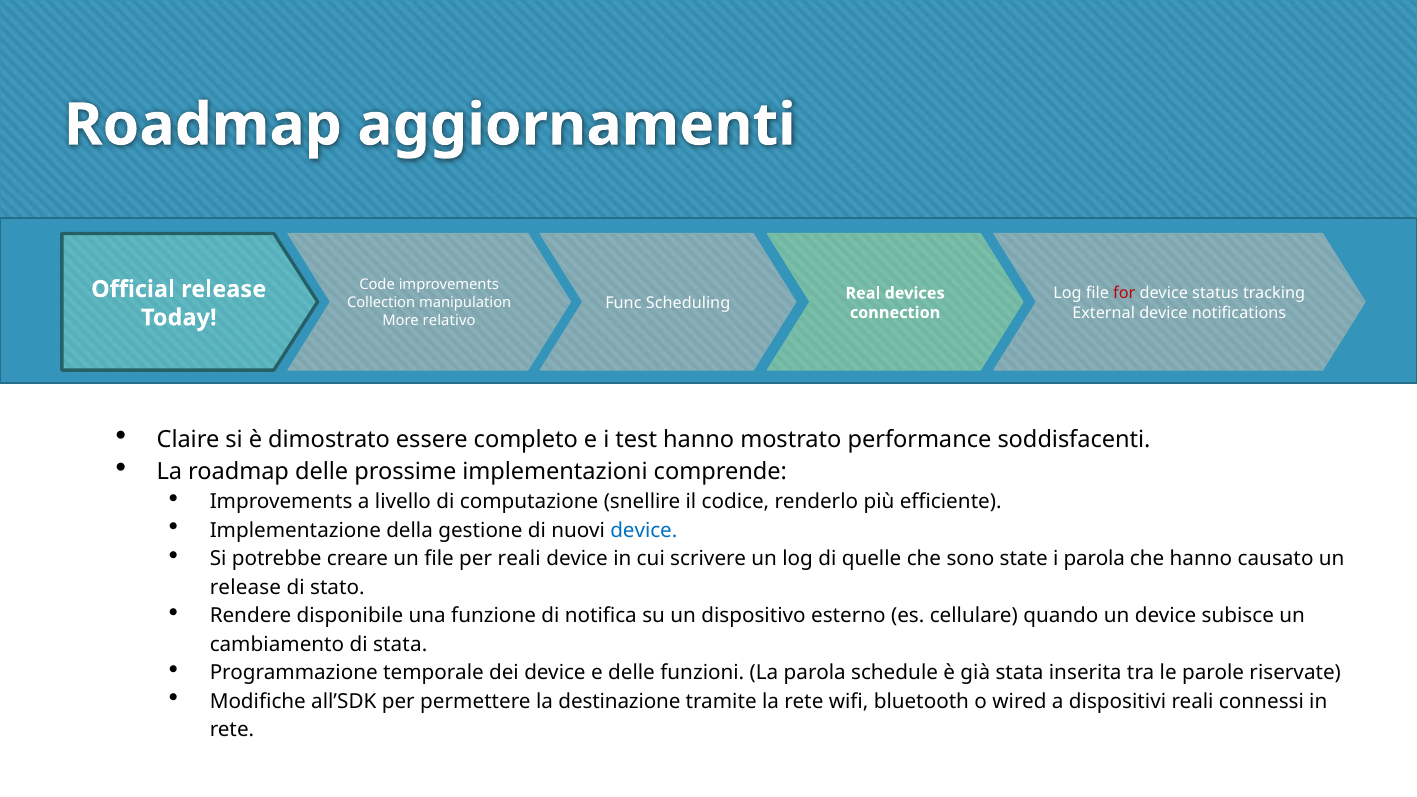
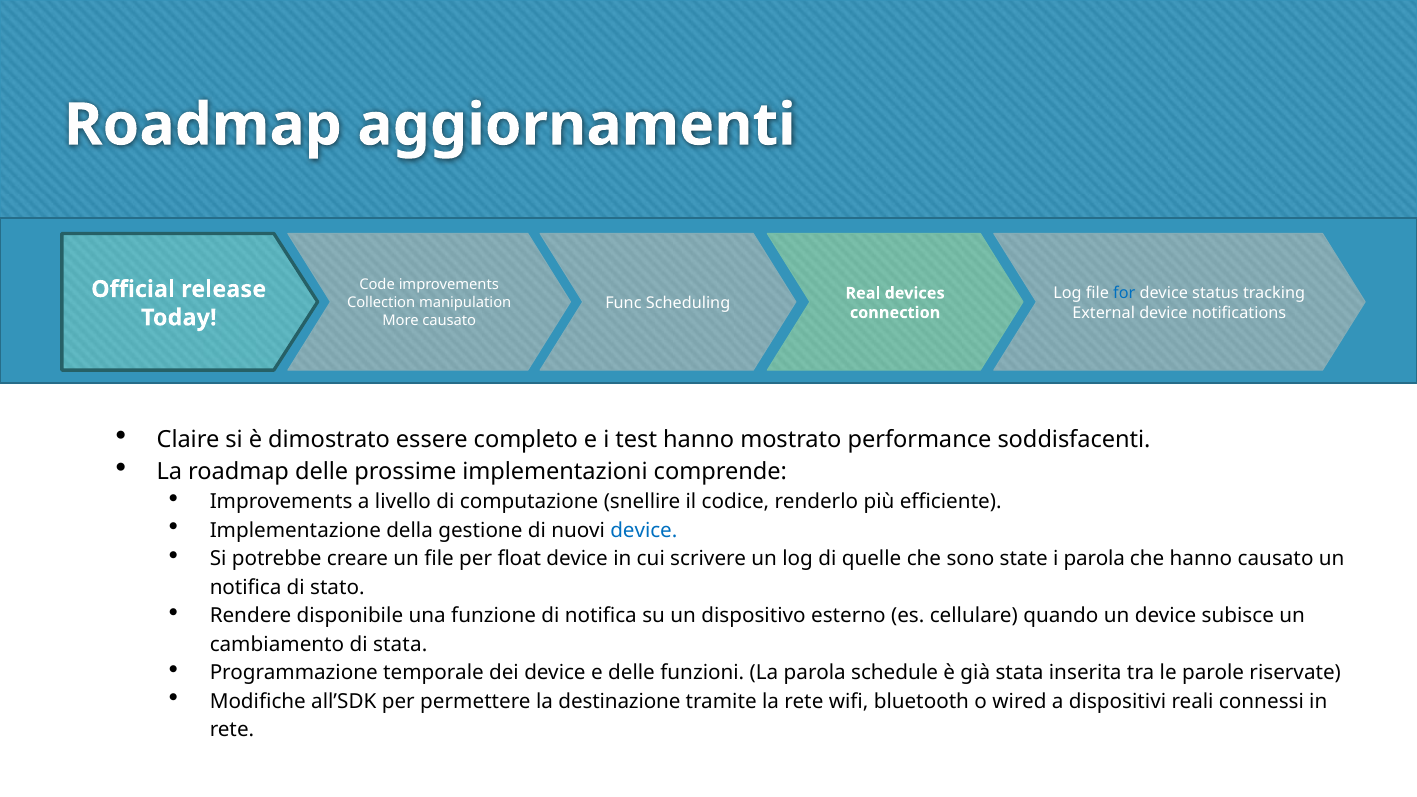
for colour: red -> blue (1124, 293)
More relativo: relativo -> causato (449, 321)
per reali: reali -> float (519, 559)
release: release -> notifica (246, 587)
